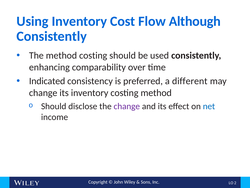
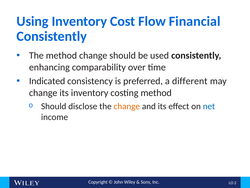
Although: Although -> Financial (195, 21)
method costing: costing -> change (93, 55)
change colour: purple -> orange (127, 106)
